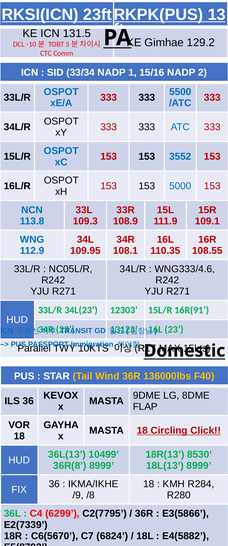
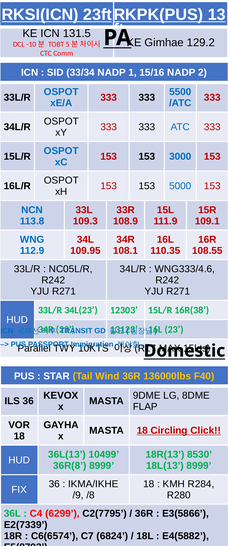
3552: 3552 -> 3000 (180, 156)
16R(91: 16R(91 -> 16R(38 (192, 310)
C6(5670: C6(5670 -> C6(6574 (55, 535)
